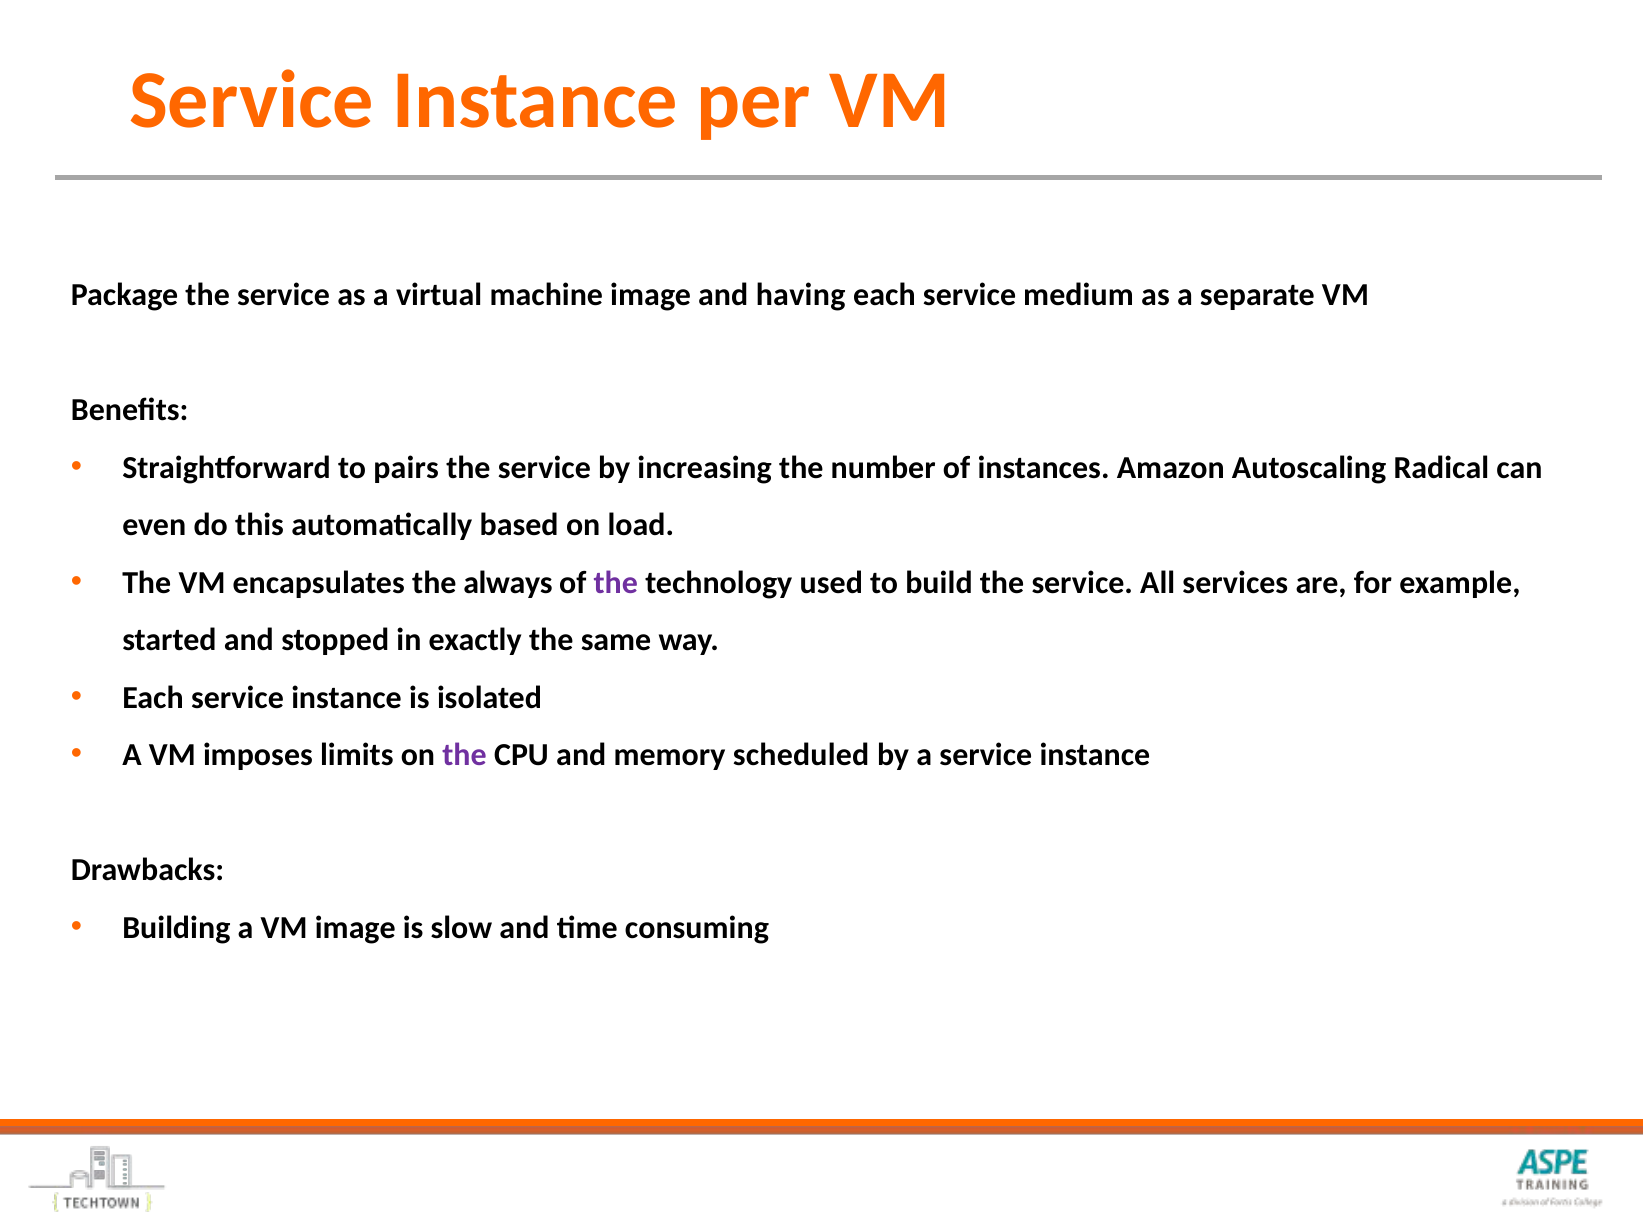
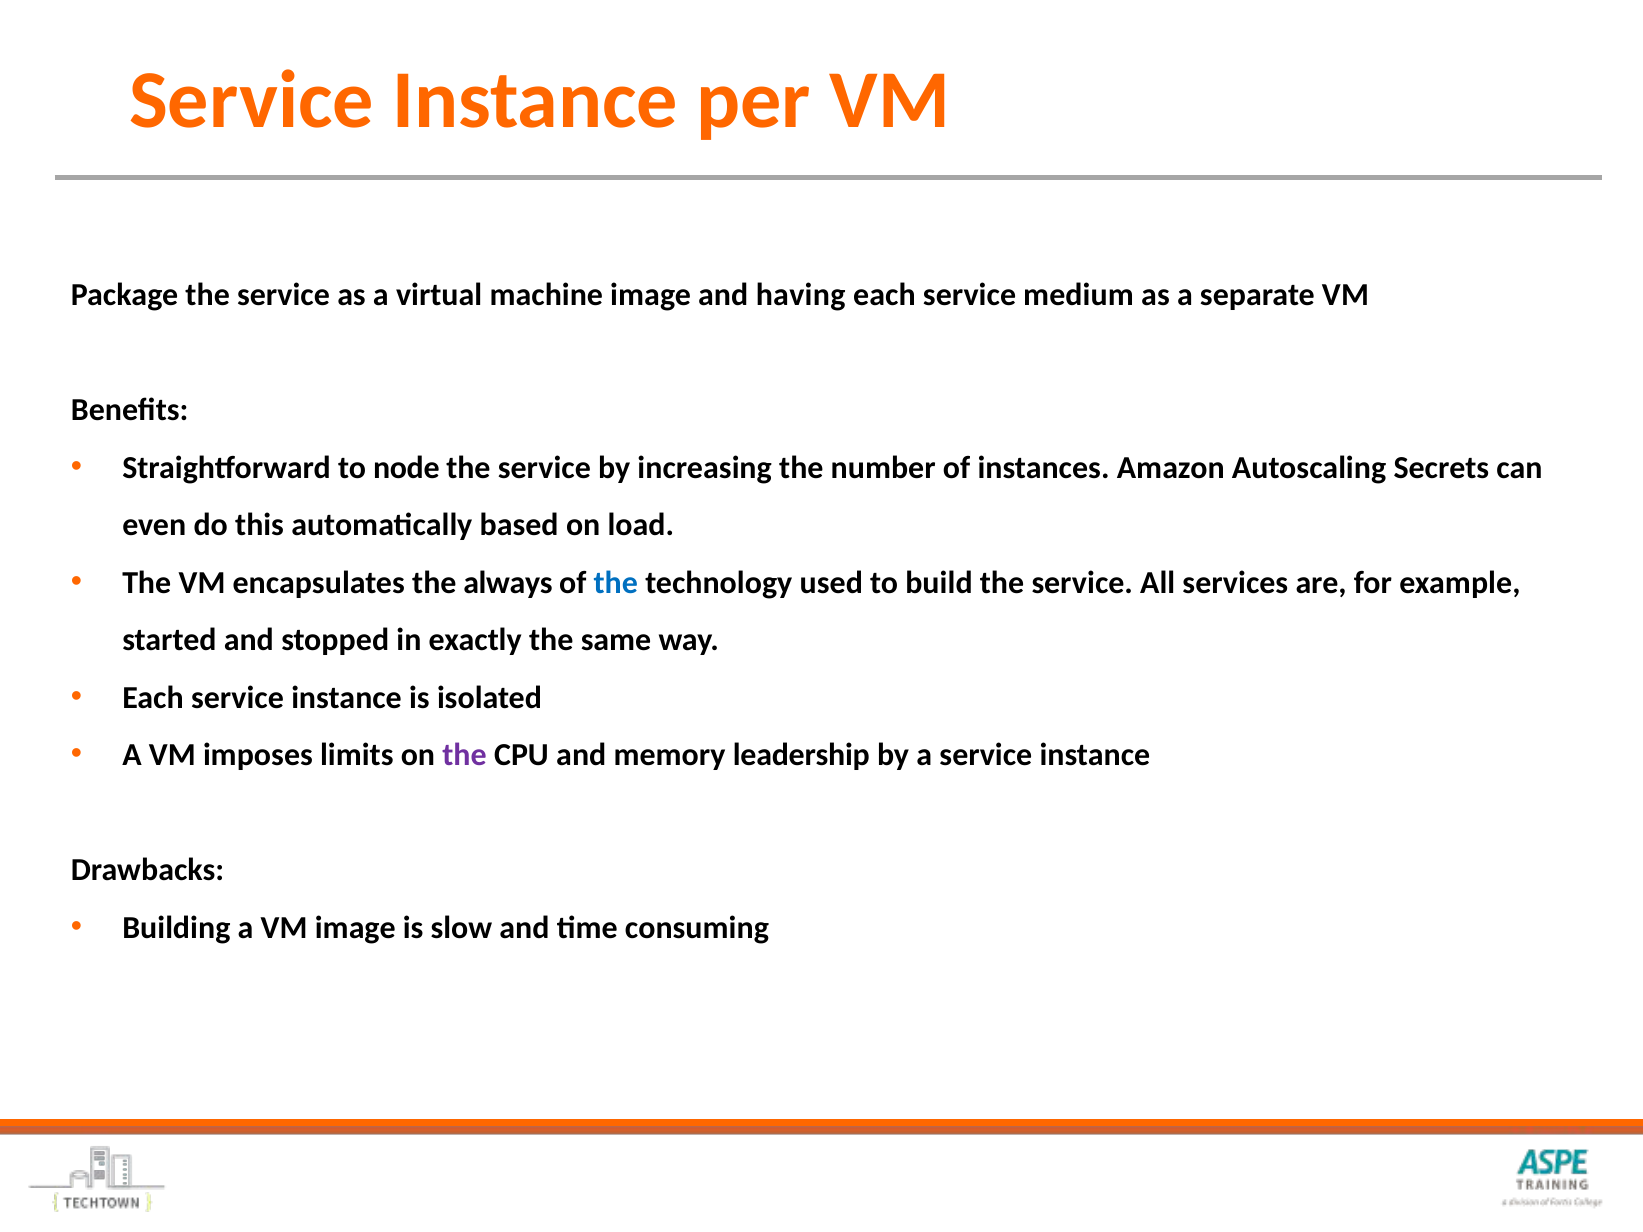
pairs: pairs -> node (406, 468)
Radical: Radical -> Secrets (1441, 468)
the colour: purple -> blue (616, 583)
scheduled: scheduled -> leadership (801, 755)
